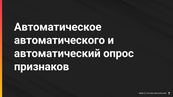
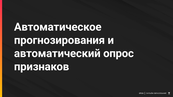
автоматического: автоматического -> прогнозирования (59, 40)
